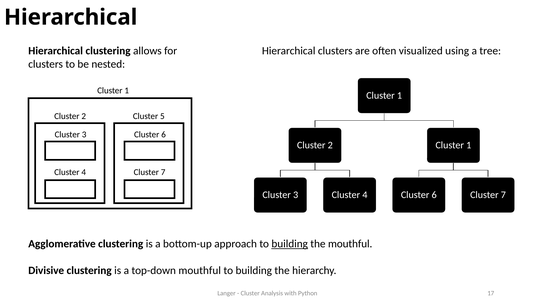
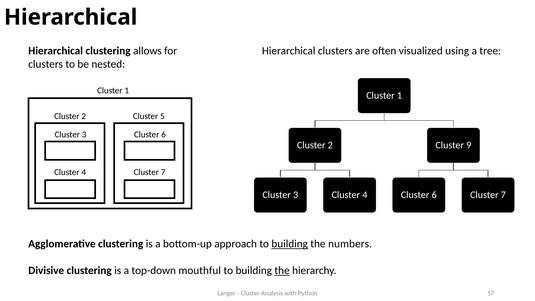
1: 1 -> 9 (469, 145)
the mouthful: mouthful -> numbers (350, 244)
the underline: none -> present (282, 271)
